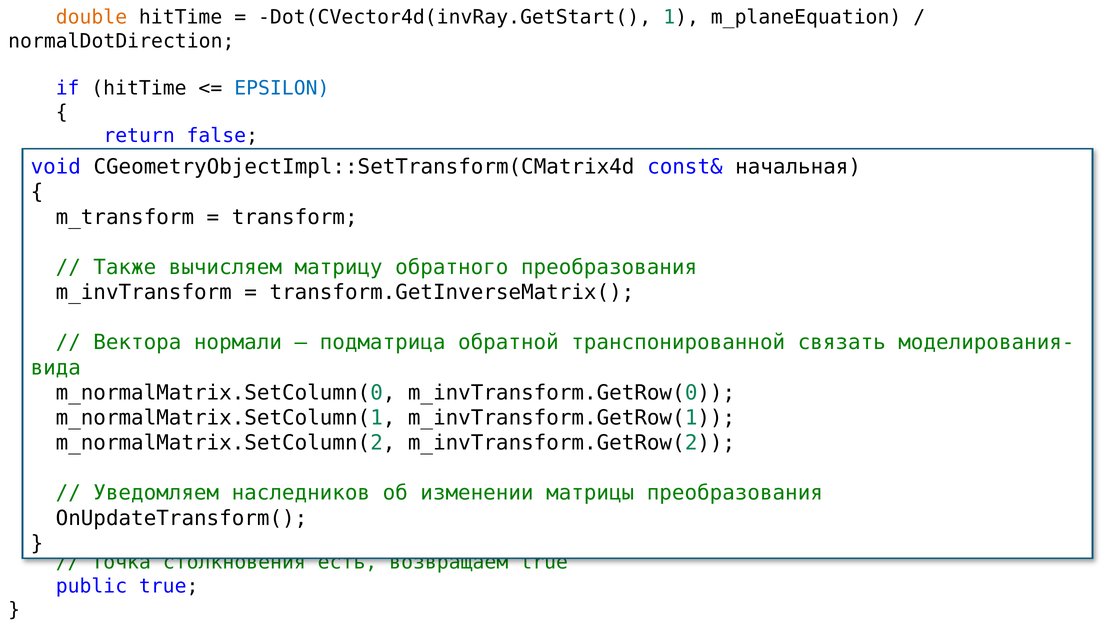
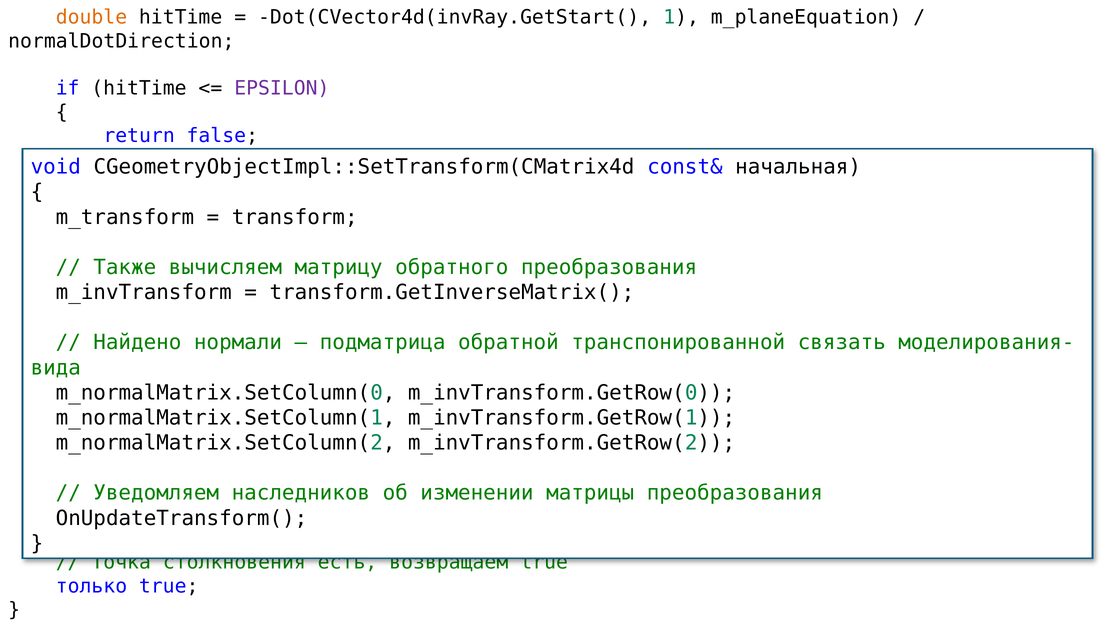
EPSILON colour: blue -> purple (282, 88)
Вектора: Вектора -> Найдено (137, 343)
public: public -> только (91, 586)
